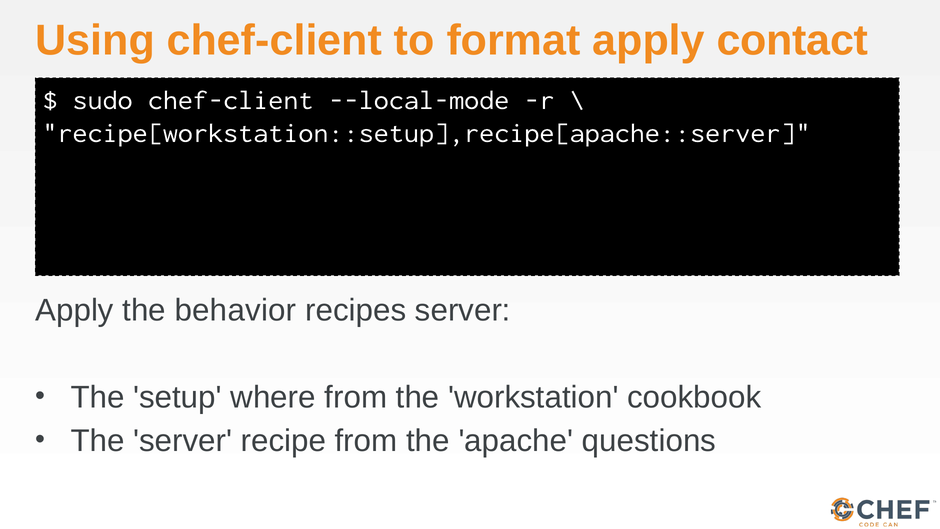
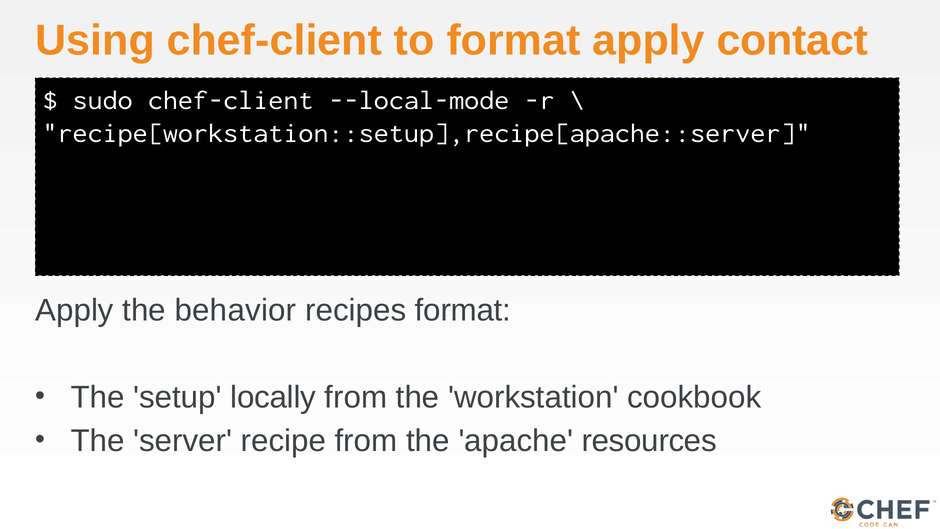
recipes server: server -> format (463, 310)
where: where -> locally (273, 397)
questions: questions -> resources (649, 441)
